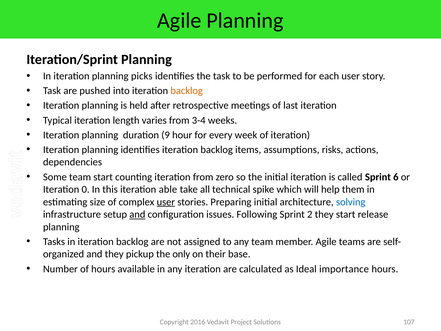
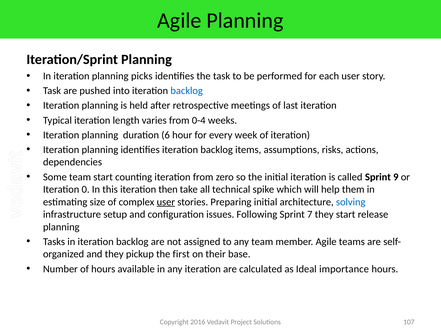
backlog colour: orange -> blue (187, 91)
3-4: 3-4 -> 0-4 (199, 120)
9: 9 -> 6 (166, 135)
6: 6 -> 9 (396, 177)
able: able -> then (168, 189)
and underline: present -> none (137, 214)
2: 2 -> 7 (310, 214)
only: only -> first (181, 254)
